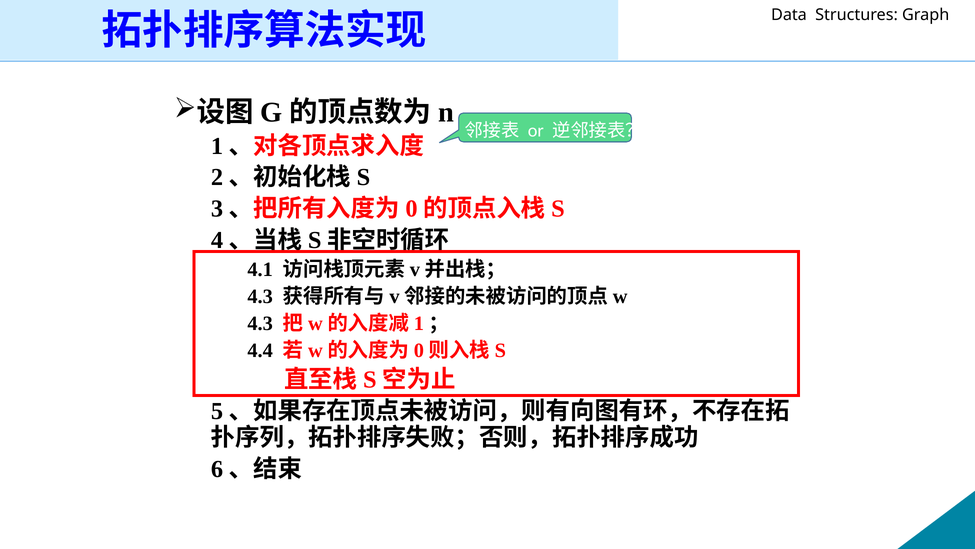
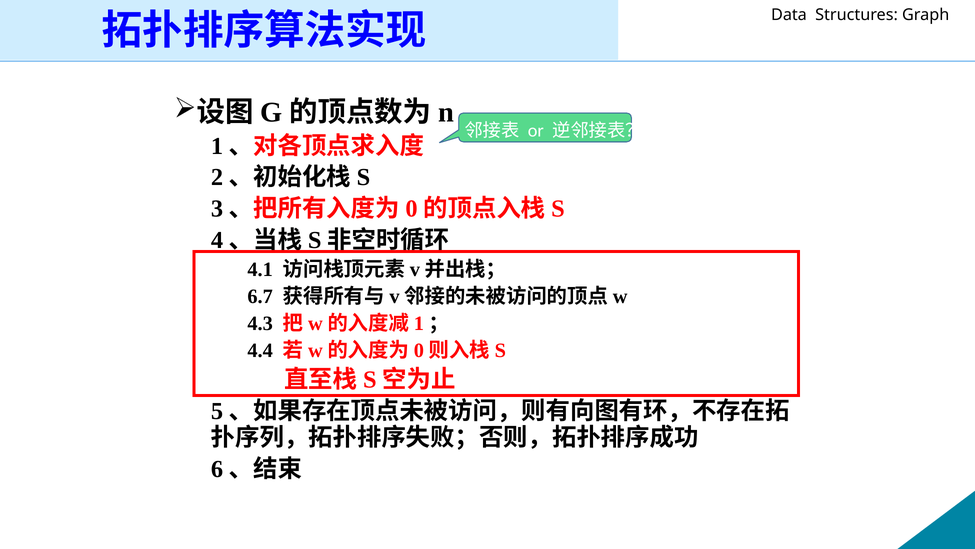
4.3: 4.3 -> 6.7 (260, 296)
